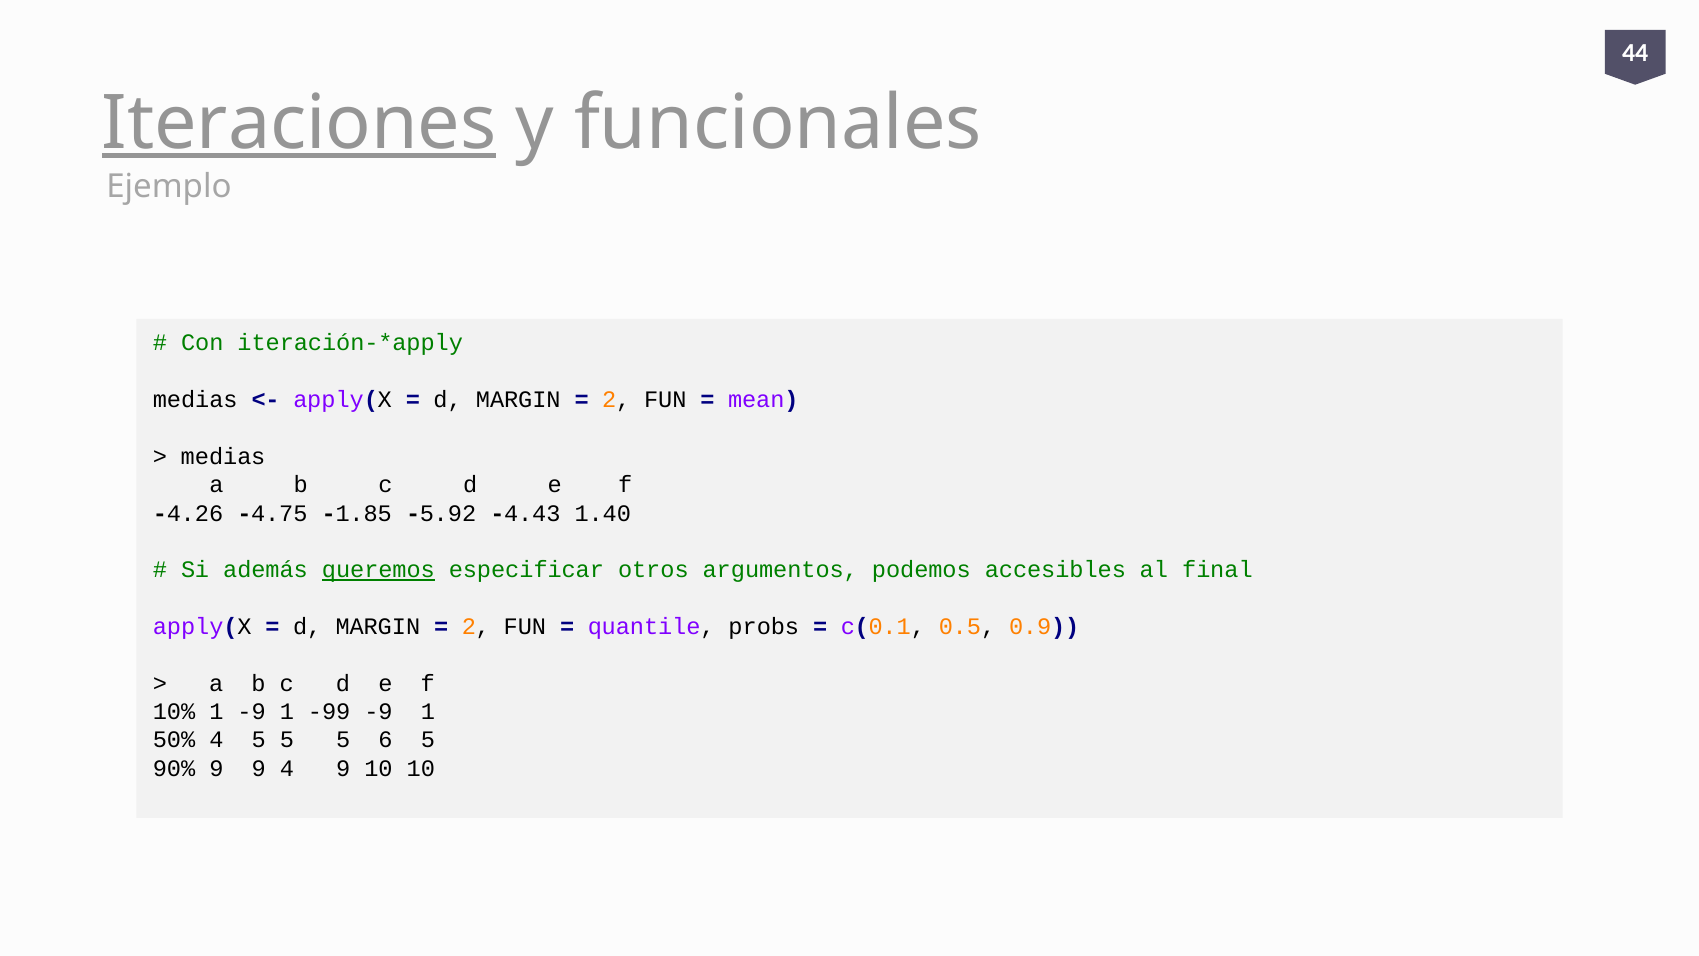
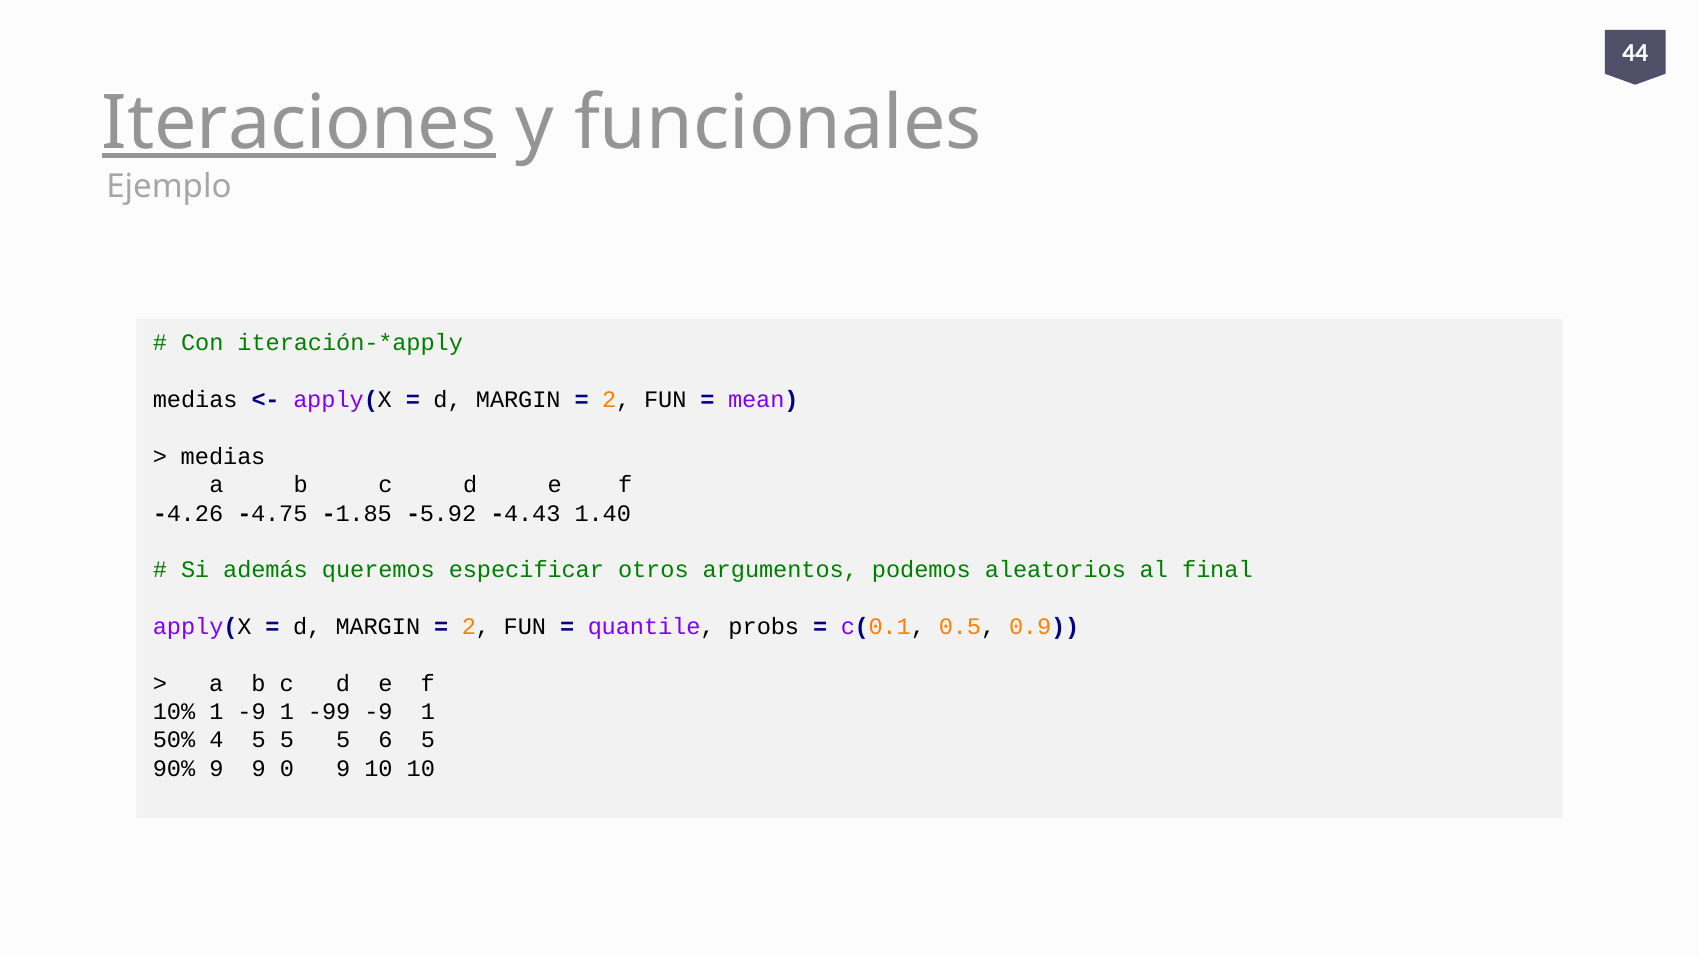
queremos underline: present -> none (378, 570)
accesibles: accesibles -> aleatorios (1055, 570)
9 4: 4 -> 0 (287, 768)
